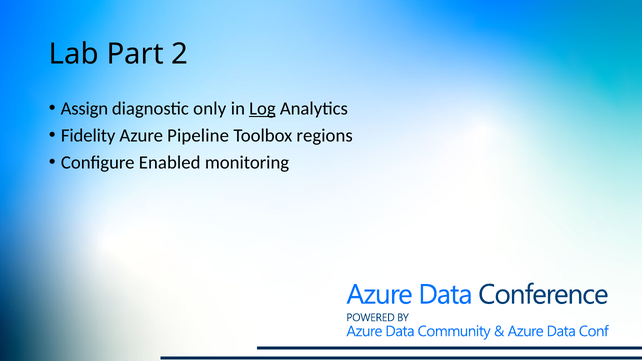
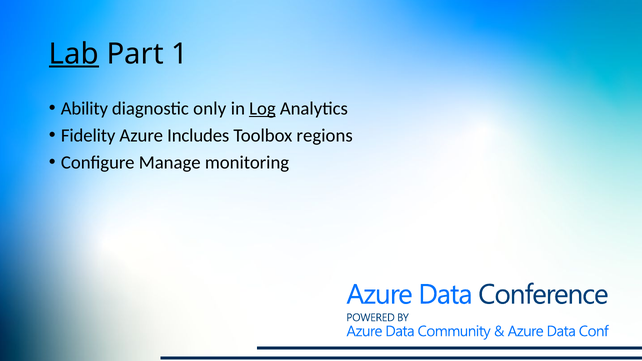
Lab underline: none -> present (74, 54)
2: 2 -> 1 (180, 54)
Assign: Assign -> Ability (84, 109)
Pipeline: Pipeline -> Includes (198, 135)
Enabled: Enabled -> Manage (170, 162)
